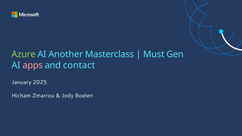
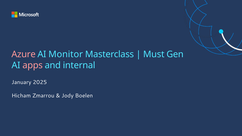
Azure colour: light green -> pink (24, 54)
Another: Another -> Monitor (66, 54)
contact: contact -> internal (79, 65)
